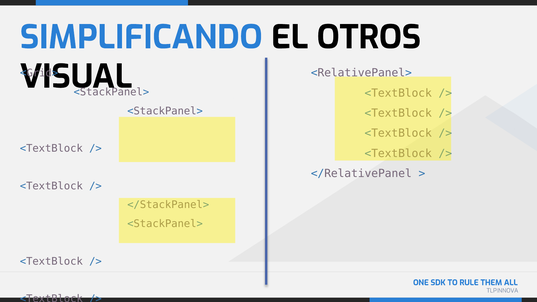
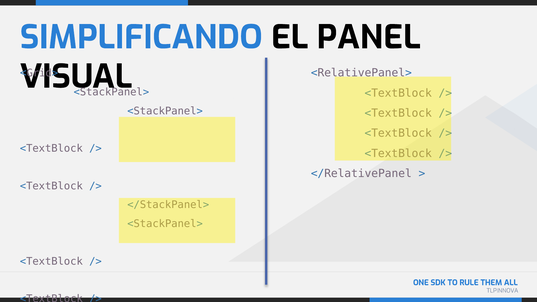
OTROS: OTROS -> PANEL (369, 37)
